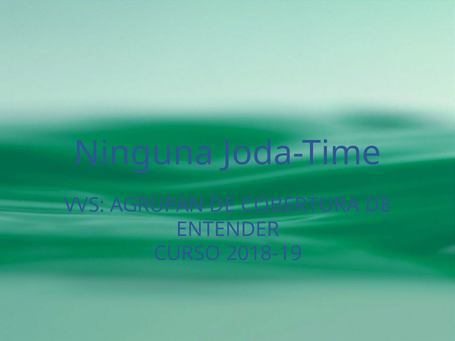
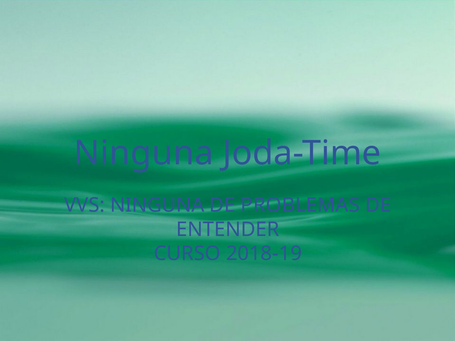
VVS AGRUPAN: AGRUPAN -> NINGUNA (157, 205)
COBERTURA: COBERTURA -> PROBLEMAS (300, 205)
